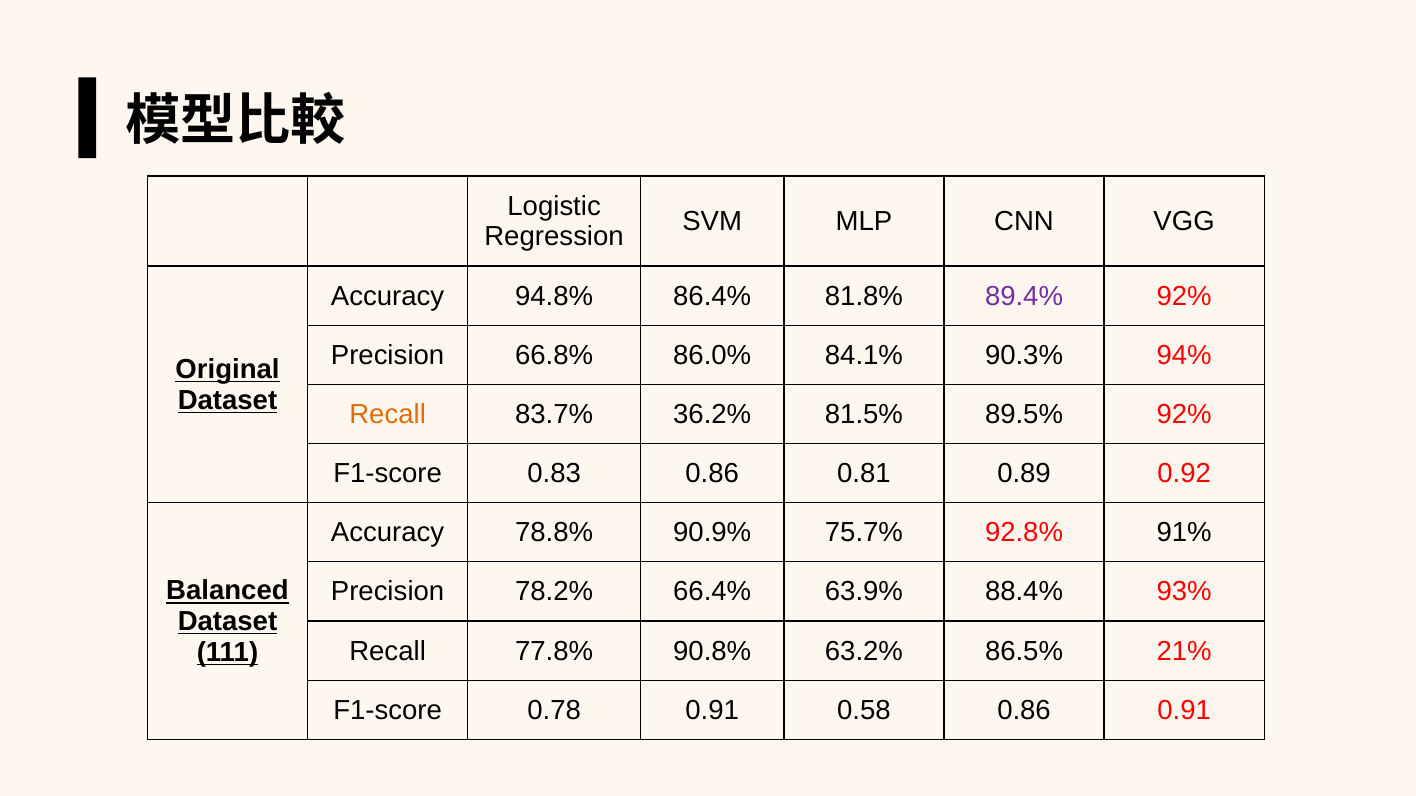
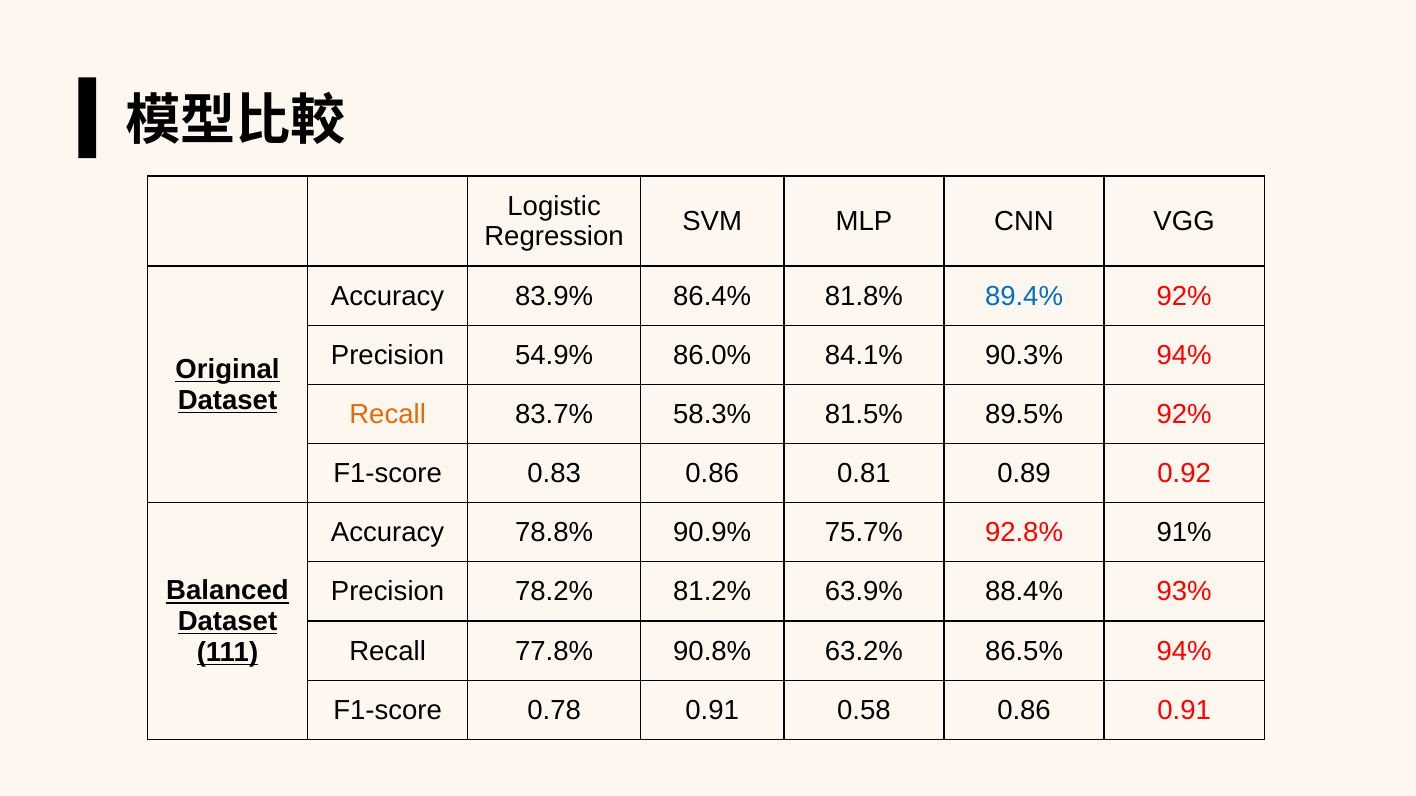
94.8%: 94.8% -> 83.9% (554, 296)
89.4% colour: purple -> blue (1024, 296)
66.8%: 66.8% -> 54.9% (554, 355)
36.2%: 36.2% -> 58.3% (712, 415)
66.4%: 66.4% -> 81.2% (712, 592)
86.5% 21%: 21% -> 94% (1184, 651)
